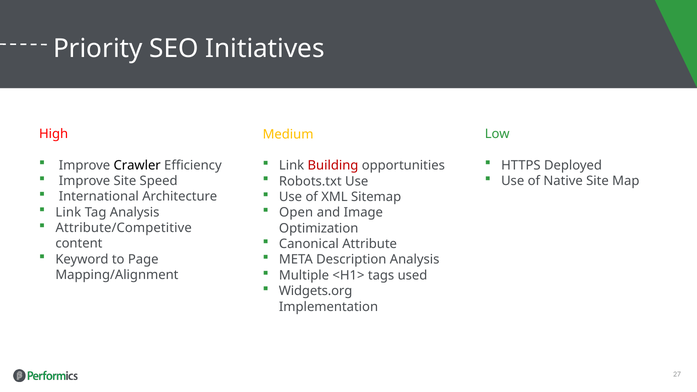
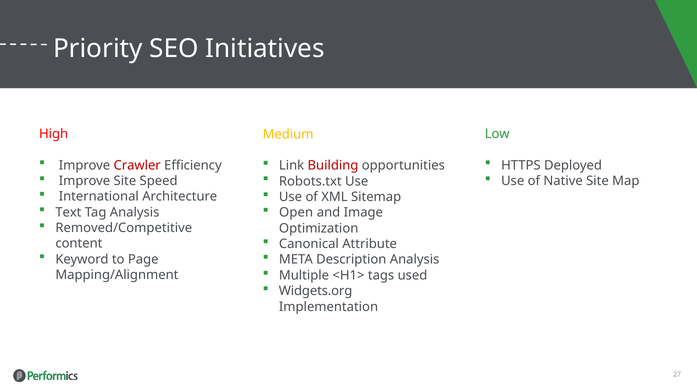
Crawler colour: black -> red (137, 165)
Link: Link -> Text (68, 212)
Attribute/Competitive: Attribute/Competitive -> Removed/Competitive (124, 228)
